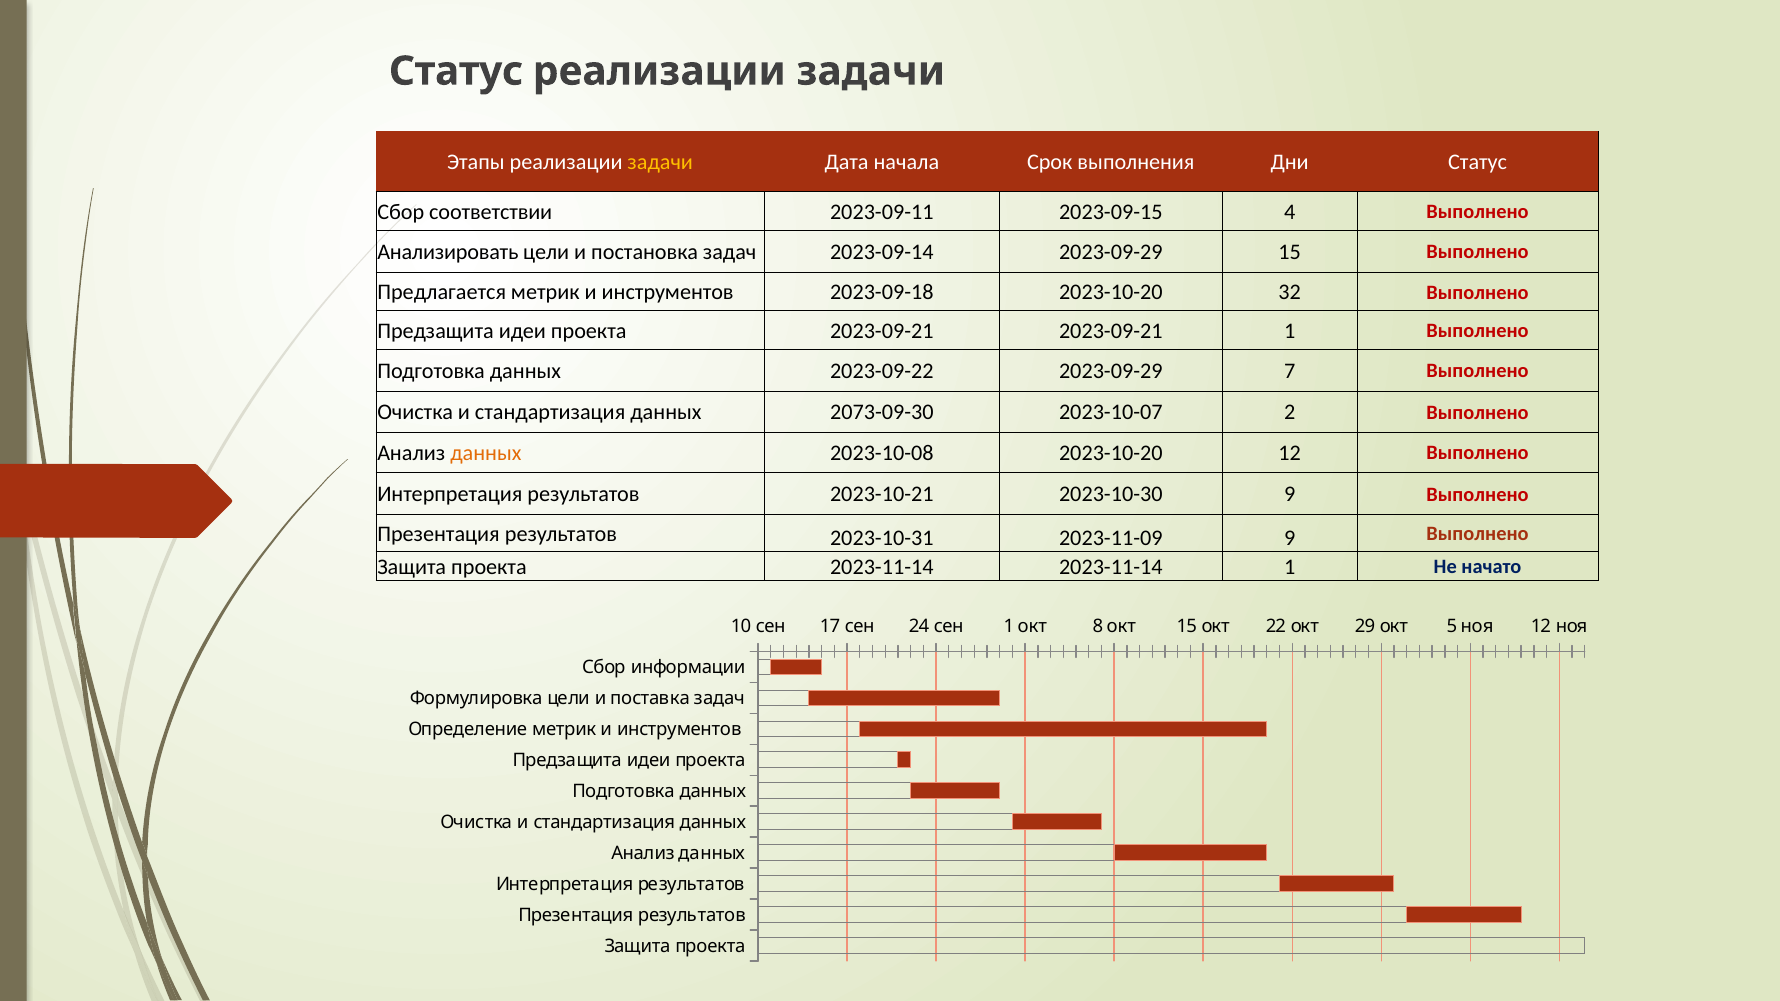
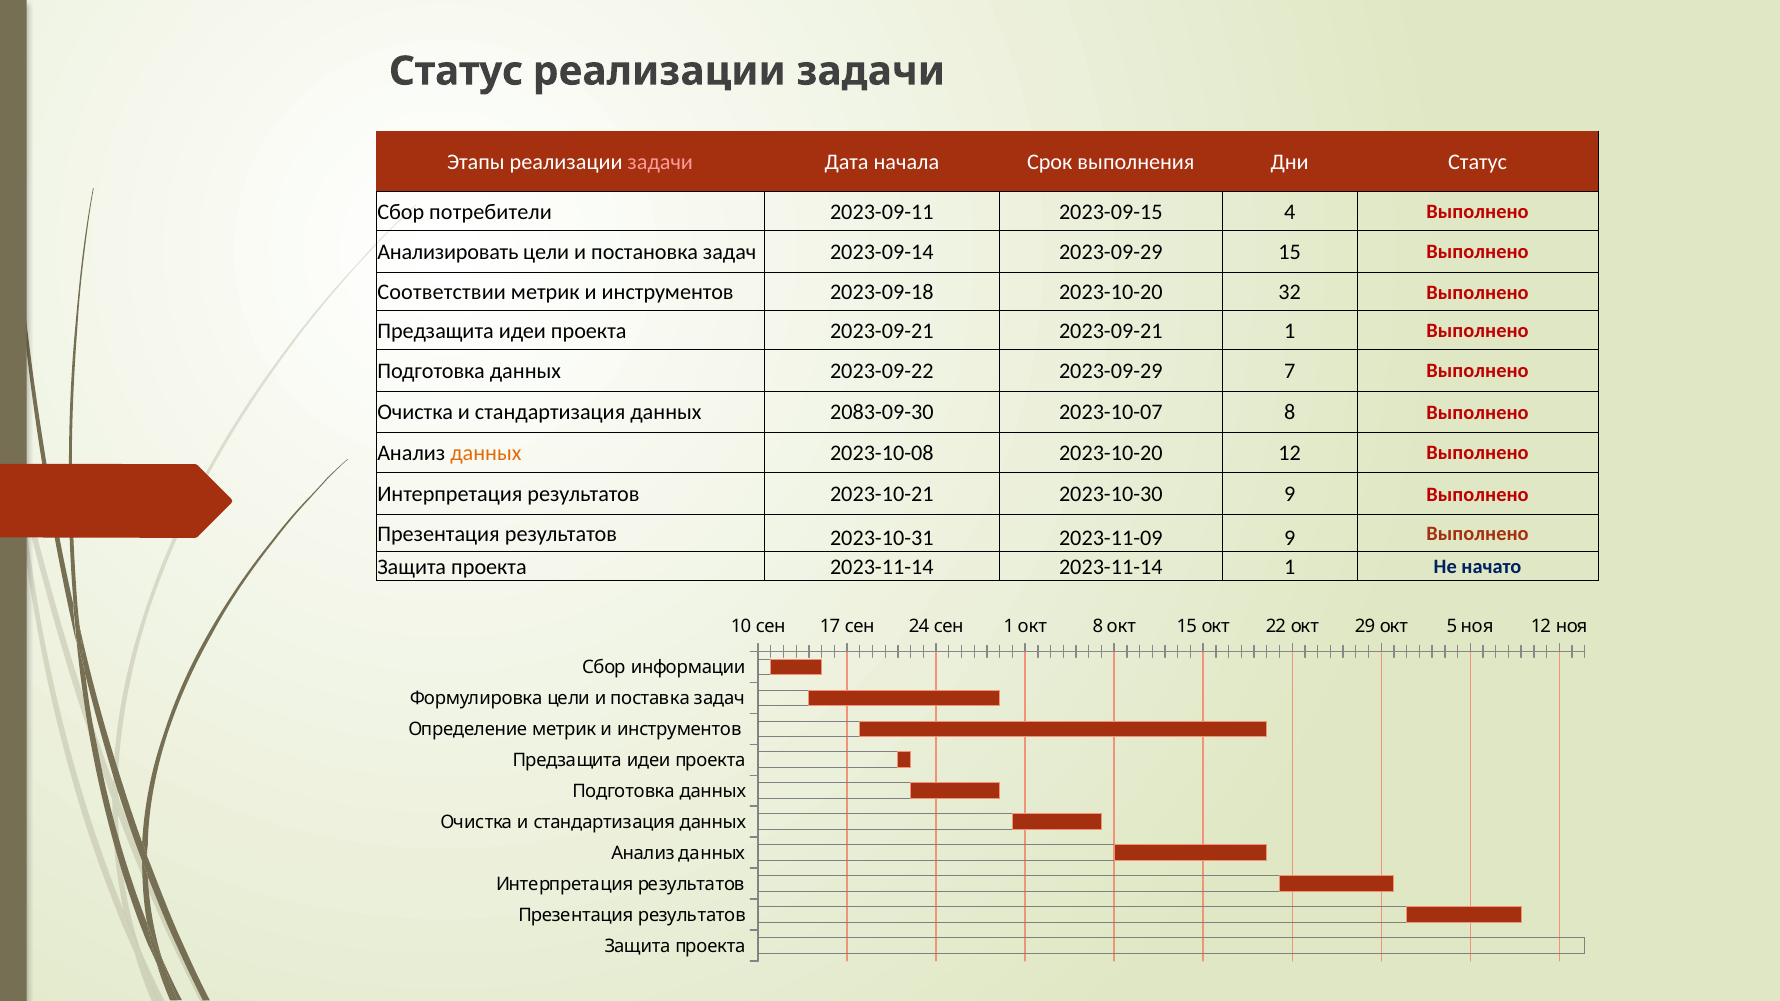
задачи colour: yellow -> pink (660, 162)
соответствии: соответствии -> потребители (491, 212)
Предлагается: Предлагается -> Соответствии (442, 293)
2073-09-30: 2073-09-30 -> 2083-09-30 (882, 413)
2023-10-07 2: 2 -> 8 (1290, 413)
